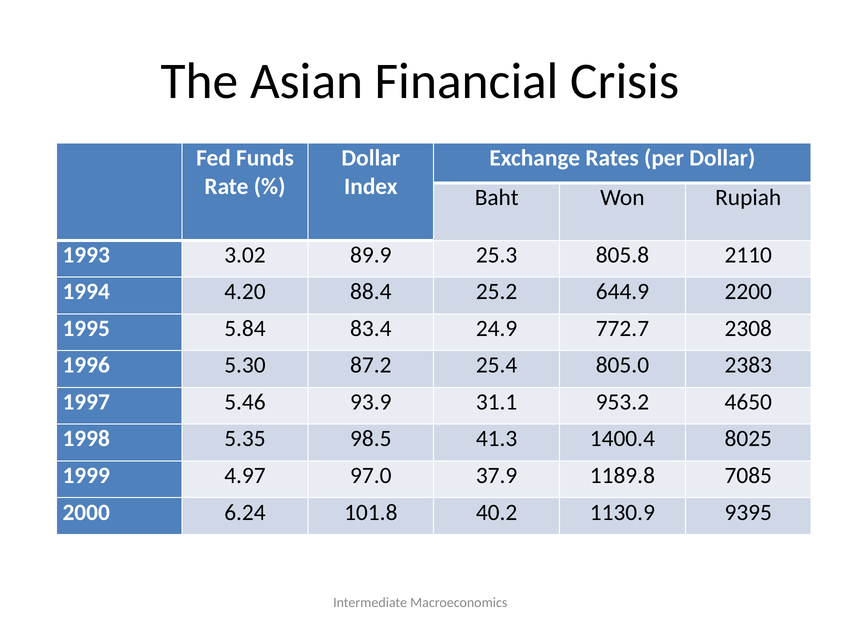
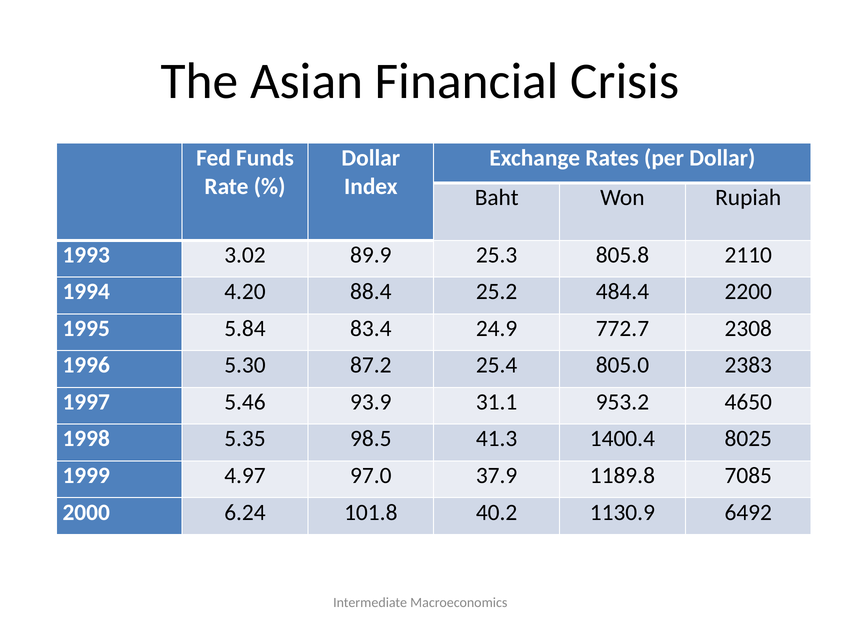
644.9: 644.9 -> 484.4 (622, 292)
9395: 9395 -> 6492 (748, 512)
